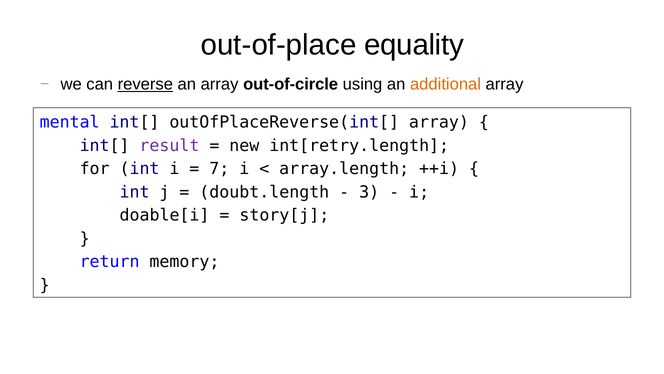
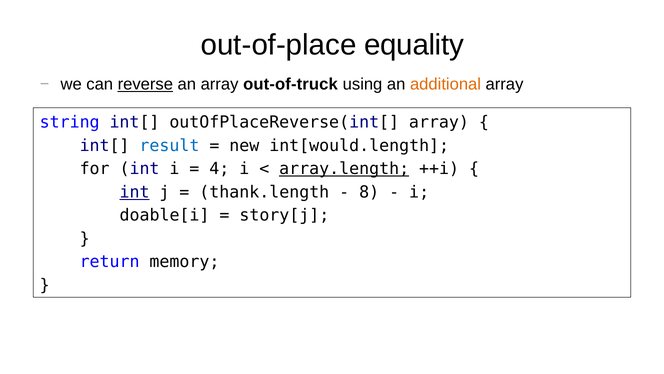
out-of-circle: out-of-circle -> out-of-truck (291, 84)
mental: mental -> string (70, 122)
result colour: purple -> blue (169, 145)
int[retry.length: int[retry.length -> int[would.length (359, 145)
7: 7 -> 4 (219, 169)
array.length underline: none -> present (344, 169)
int underline: none -> present (135, 192)
doubt.length: doubt.length -> thank.length (264, 192)
3: 3 -> 8 (369, 192)
